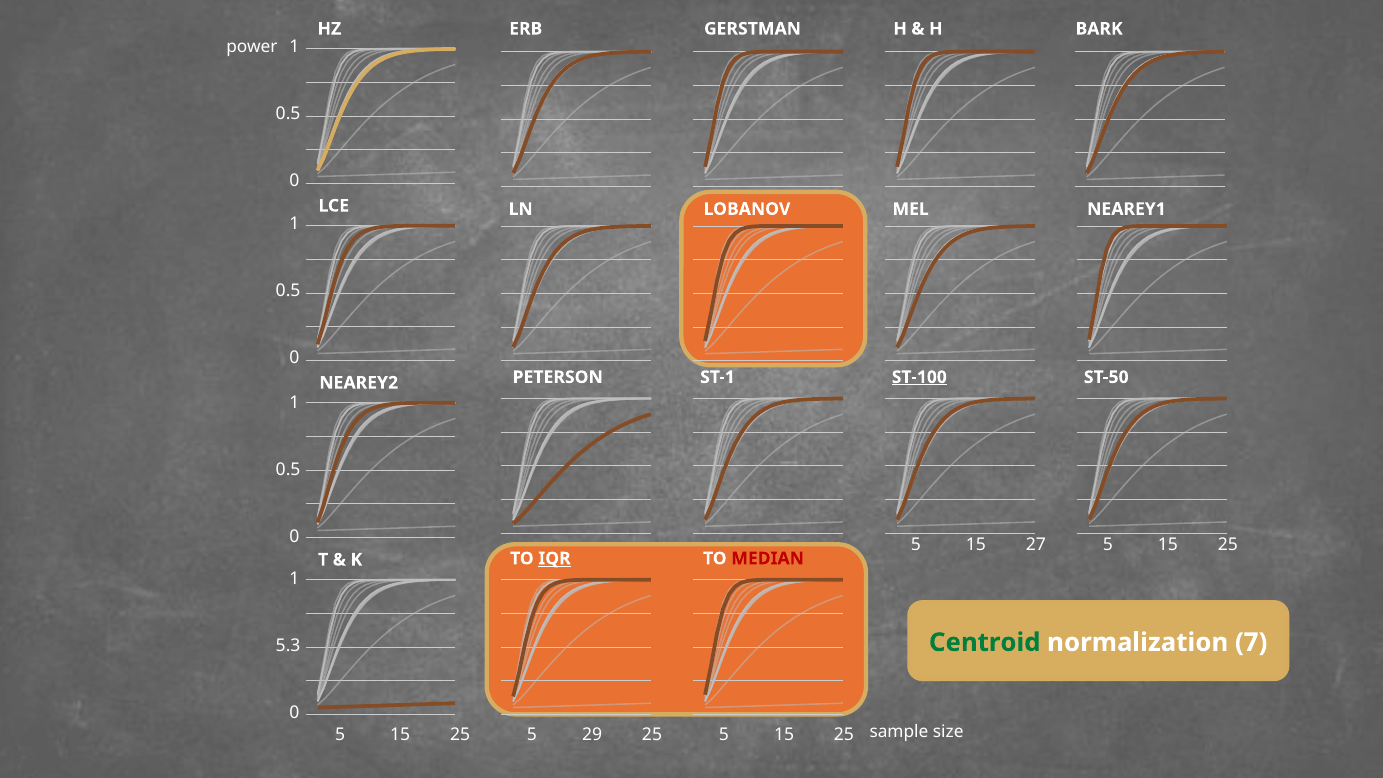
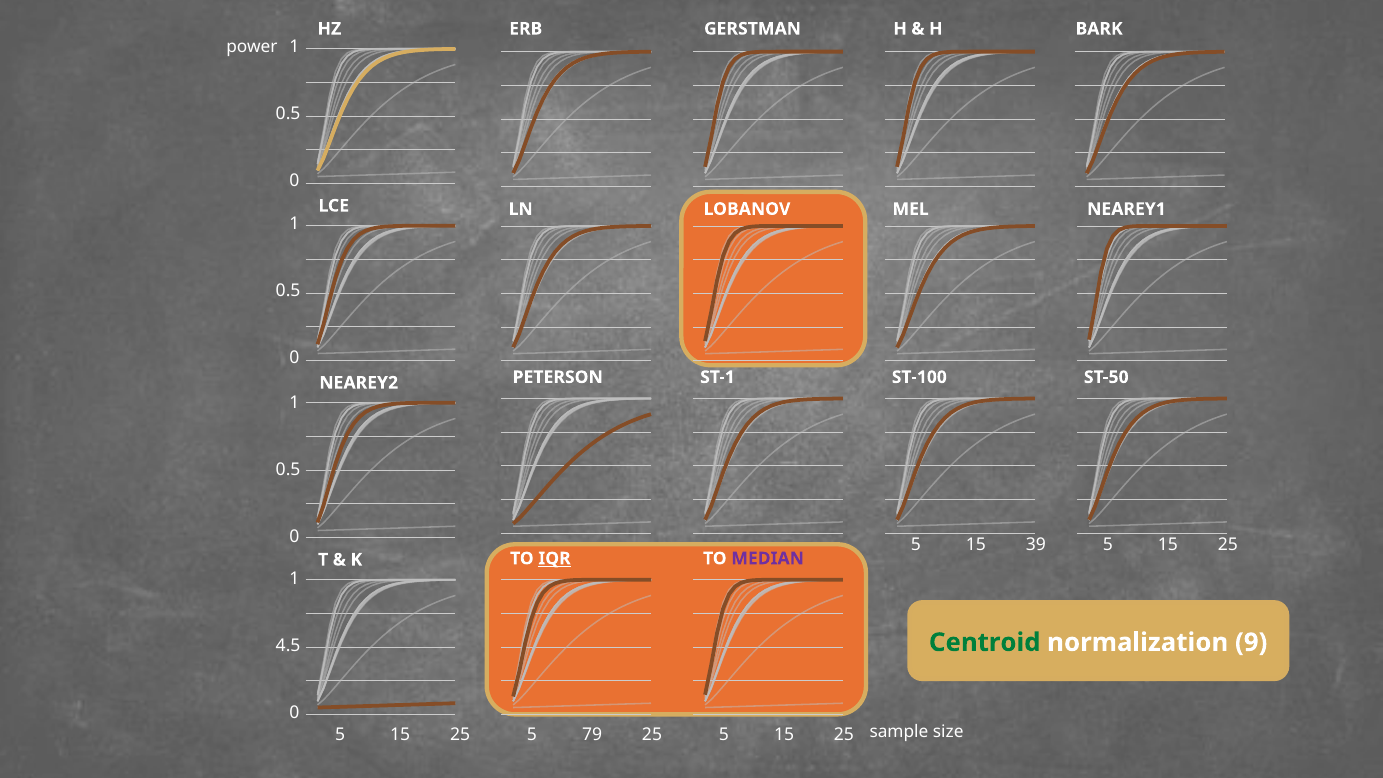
ST-100 underline: present -> none (919, 377)
27: 27 -> 39 (1036, 545)
MEDIAN colour: red -> purple (768, 558)
7: 7 -> 9 (1251, 642)
5.3: 5.3 -> 4.5 (288, 646)
29: 29 -> 79 (592, 735)
